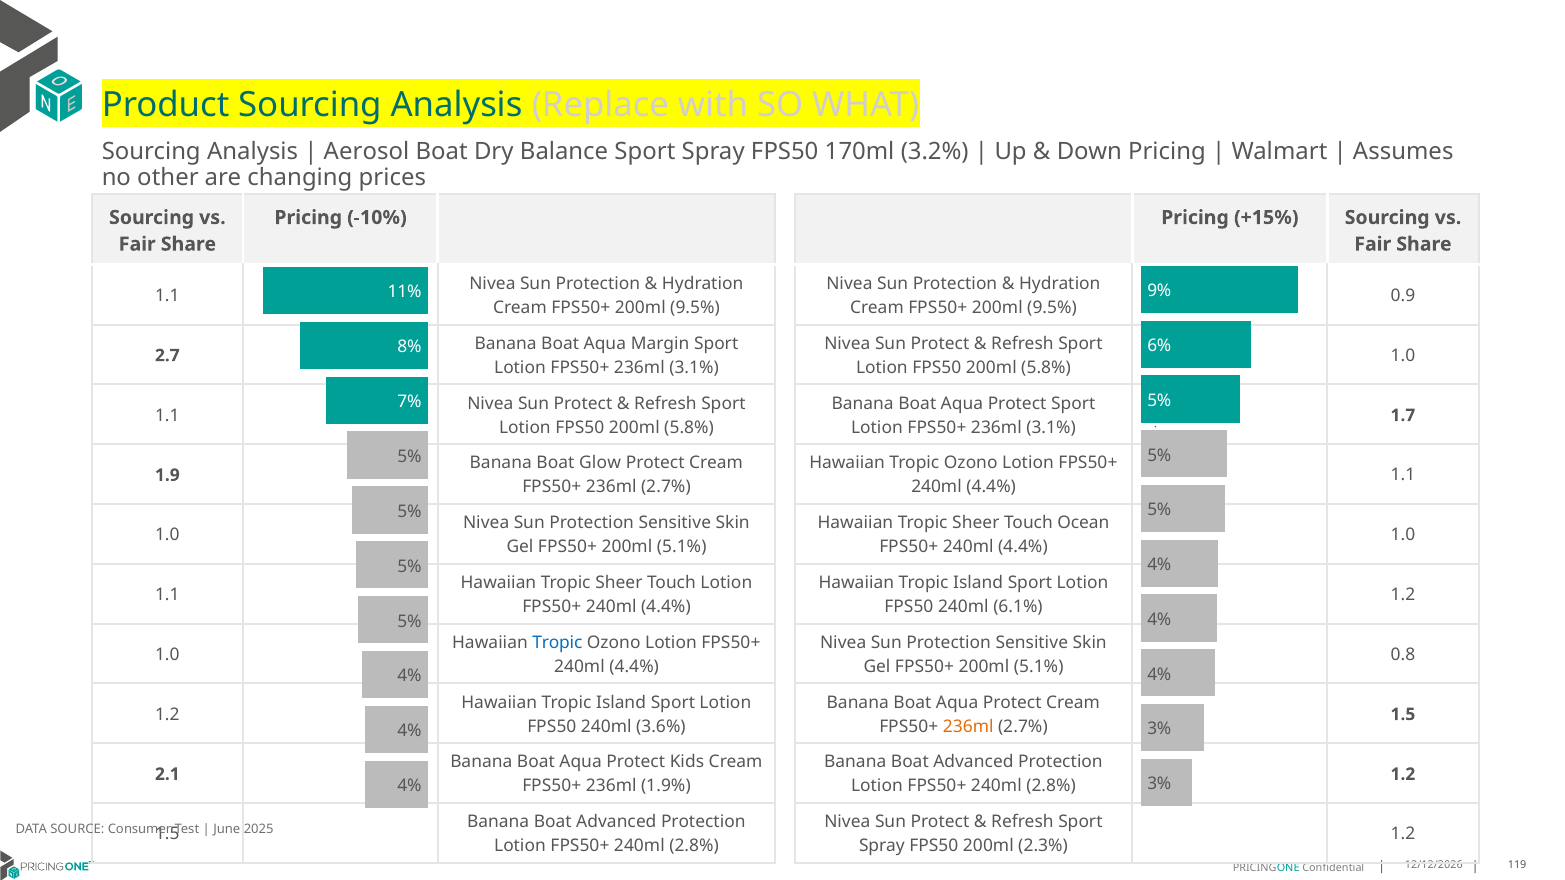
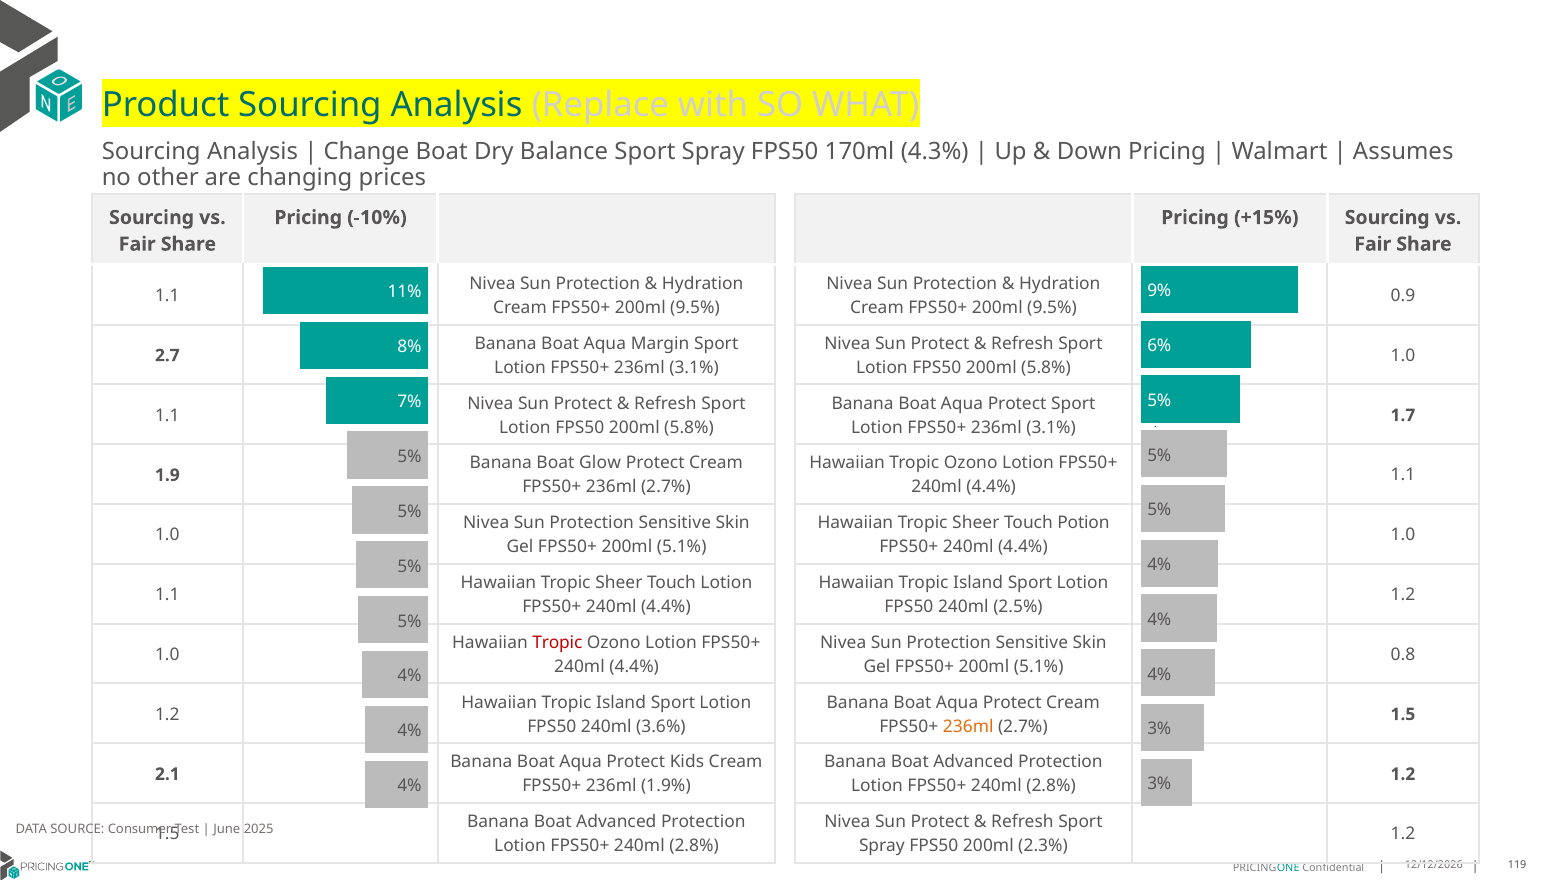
Aerosol: Aerosol -> Change (367, 151)
3.2%: 3.2% -> 4.3% (935, 151)
Ocean: Ocean -> Potion (1083, 523)
6.1%: 6.1% -> 2.5% (1018, 607)
Tropic colour: blue -> red (557, 643)
